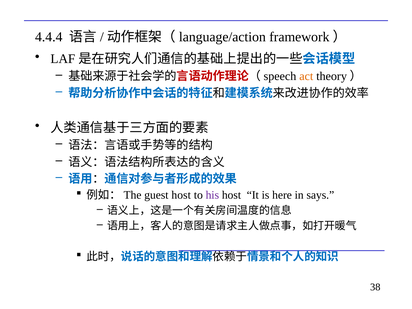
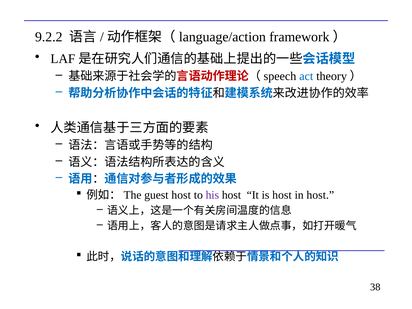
4.4.4: 4.4.4 -> 9.2.2 (49, 37)
act colour: orange -> blue (306, 76)
is here: here -> host (282, 195)
in says: says -> host (320, 195)
